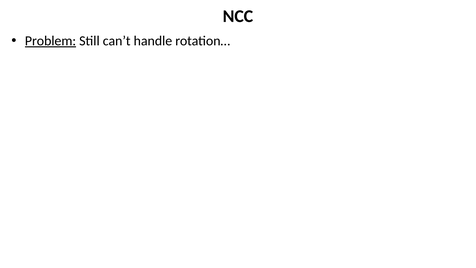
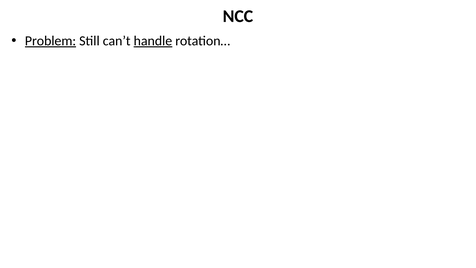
handle underline: none -> present (153, 41)
